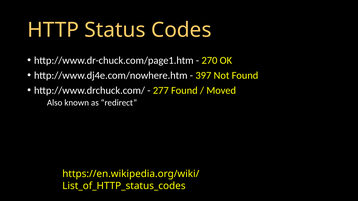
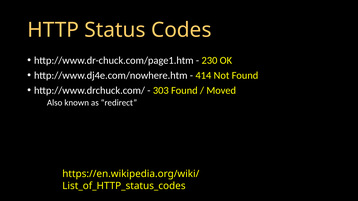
270: 270 -> 230 (209, 61)
397: 397 -> 414 (203, 76)
277: 277 -> 303 (161, 91)
